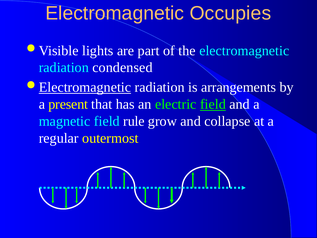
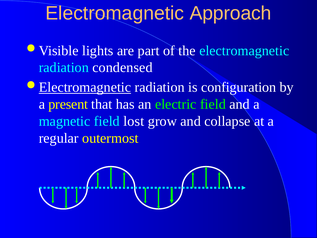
Occupies: Occupies -> Approach (231, 13)
arrangements: arrangements -> configuration (239, 87)
field underline: present -> none (213, 104)
rule: rule -> lost (134, 121)
